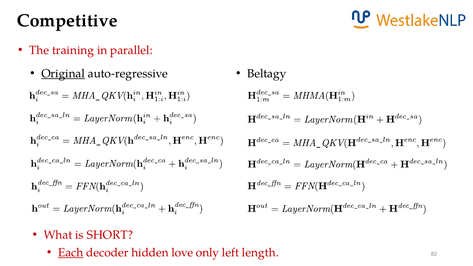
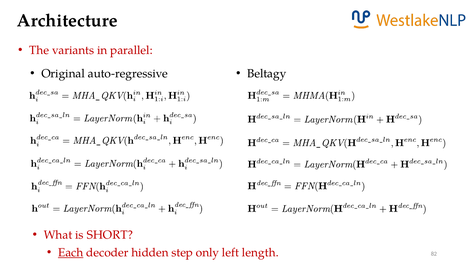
Competitive: Competitive -> Architecture (67, 21)
training: training -> variants (73, 50)
Original underline: present -> none (63, 74)
love: love -> step (182, 253)
